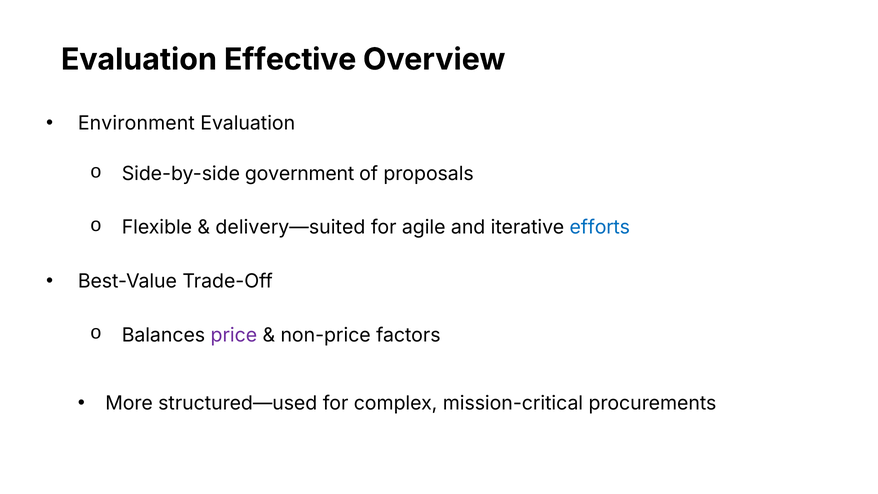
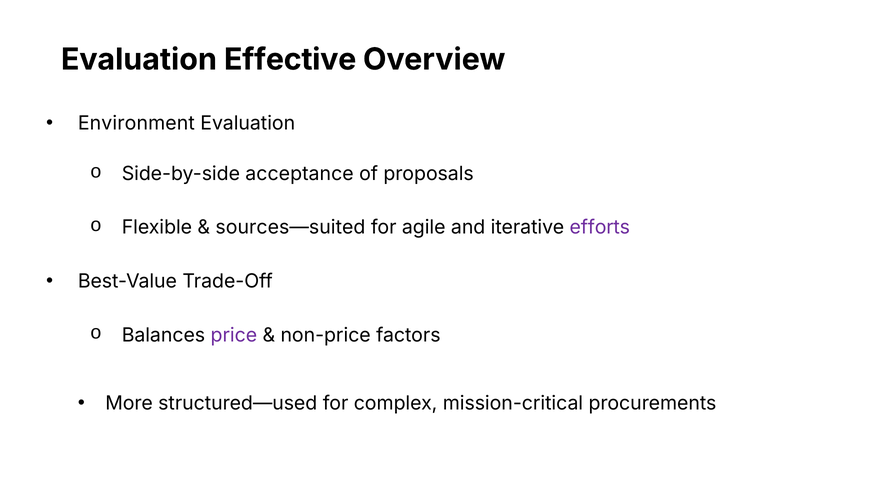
government: government -> acceptance (300, 174)
delivery—suited: delivery—suited -> sources—suited (290, 227)
efforts colour: blue -> purple (600, 227)
